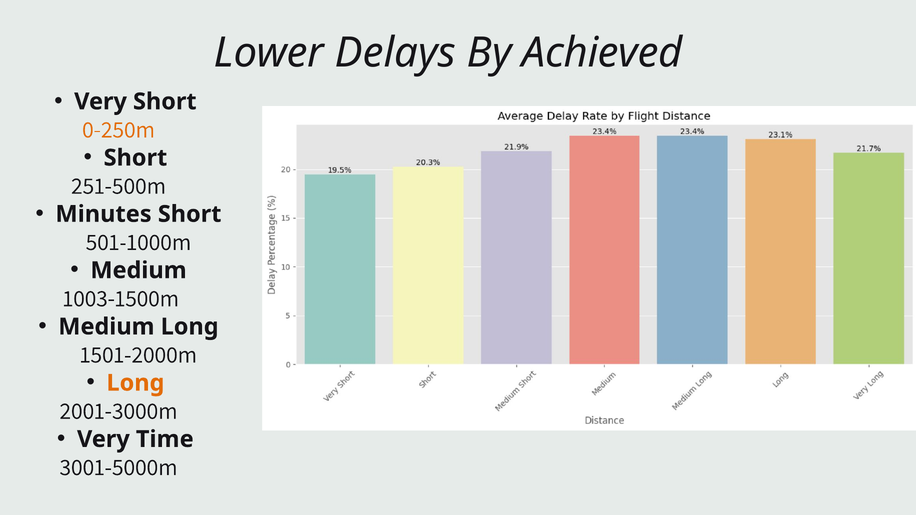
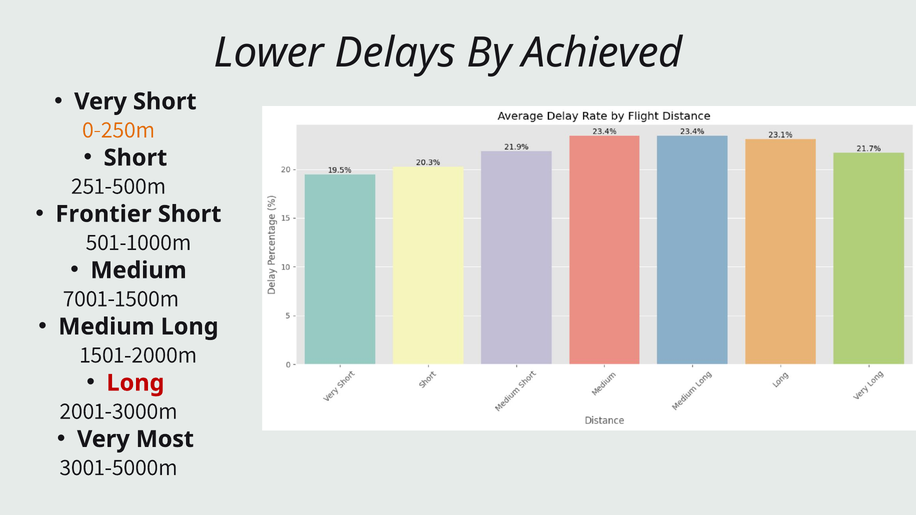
Minutes: Minutes -> Frontier (104, 214)
1003-1500m: 1003-1500m -> 7001-1500m (121, 299)
Long colour: orange -> red (135, 383)
Time: Time -> Most (165, 439)
